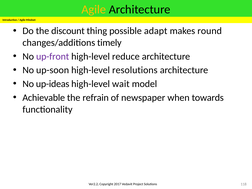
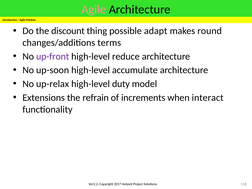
Agile colour: yellow -> pink (94, 9)
timely: timely -> terms (109, 43)
resolutions: resolutions -> accumulate (135, 70)
up-ideas: up-ideas -> up-relax (53, 84)
wait: wait -> duty (121, 84)
Achievable: Achievable -> Extensions (44, 98)
newspaper: newspaper -> increments (143, 98)
towards: towards -> interact (208, 98)
